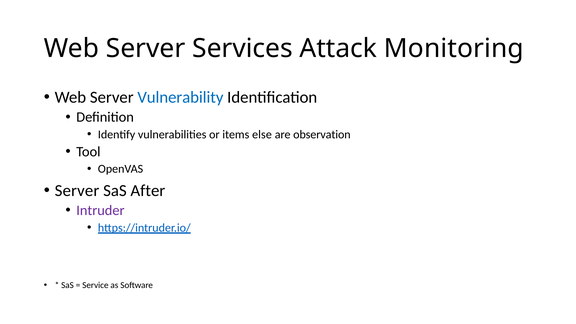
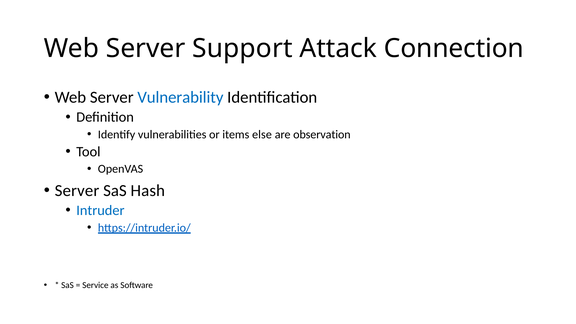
Services: Services -> Support (242, 48)
Monitoring: Monitoring -> Connection (454, 48)
After: After -> Hash (148, 190)
Intruder colour: purple -> blue (100, 210)
